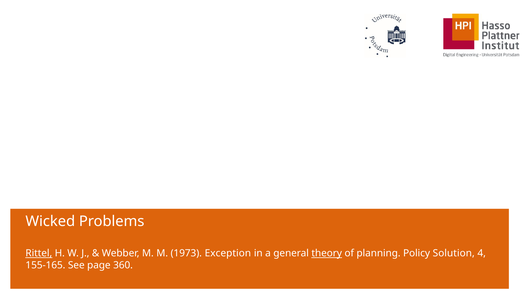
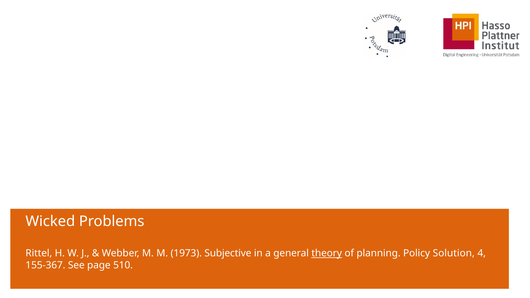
Rittel underline: present -> none (39, 253)
Exception: Exception -> Subjective (228, 253)
155-165: 155-165 -> 155-367 (45, 265)
360: 360 -> 510 (123, 265)
